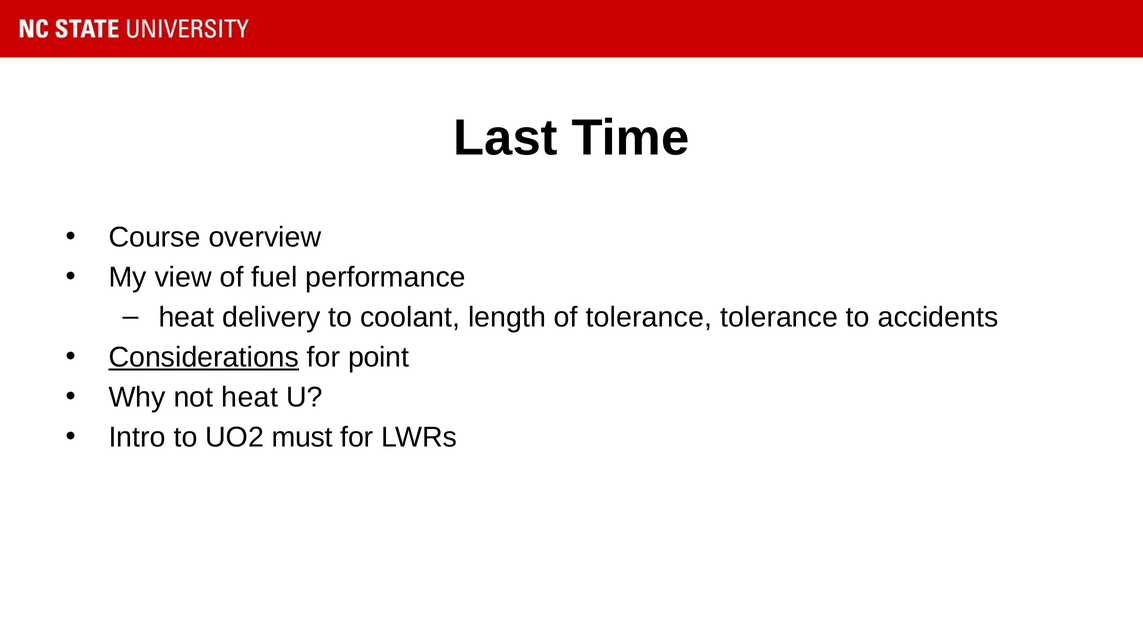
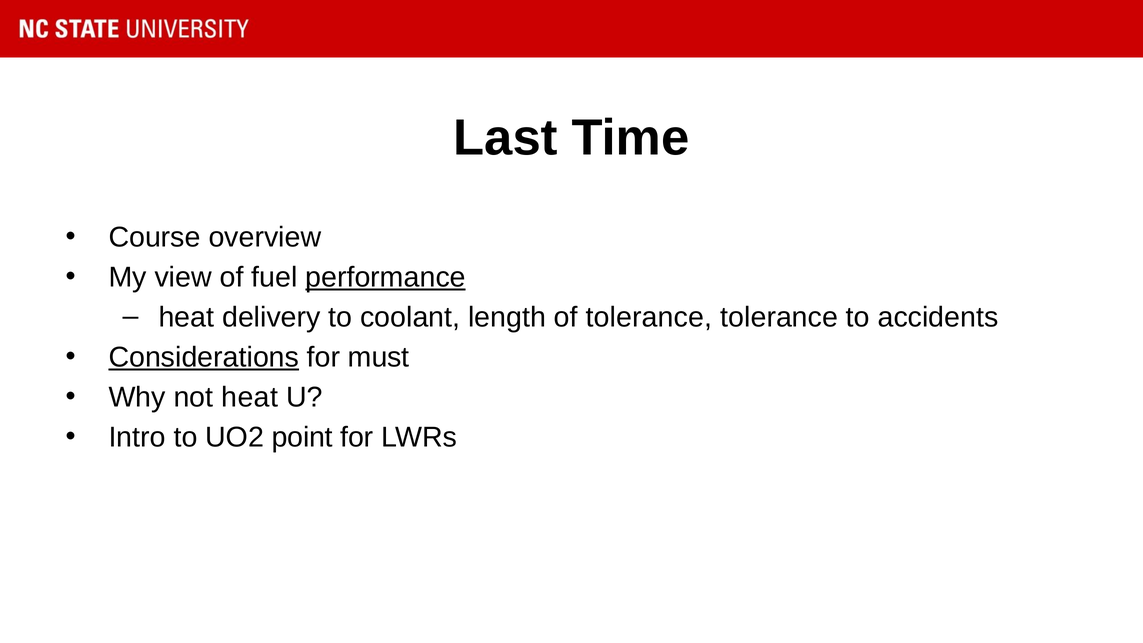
performance underline: none -> present (386, 277)
point: point -> must (379, 357)
must: must -> point (302, 437)
